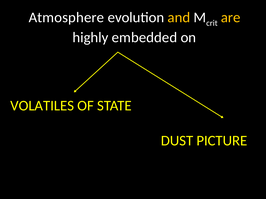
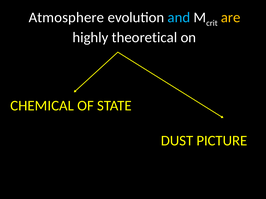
and colour: yellow -> light blue (179, 17)
embedded: embedded -> theoretical (144, 38)
VOLATILES: VOLATILES -> CHEMICAL (42, 106)
